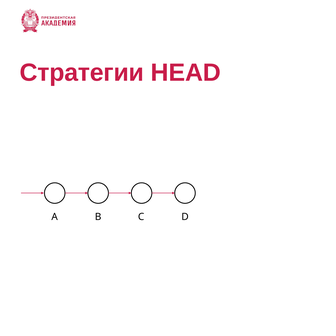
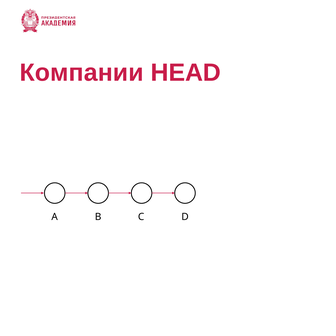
Стратегии: Стратегии -> Компании (82, 73)
